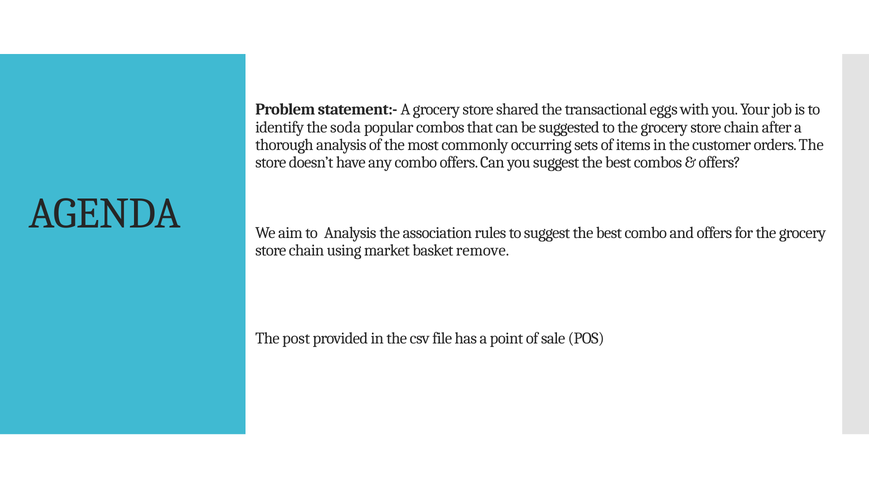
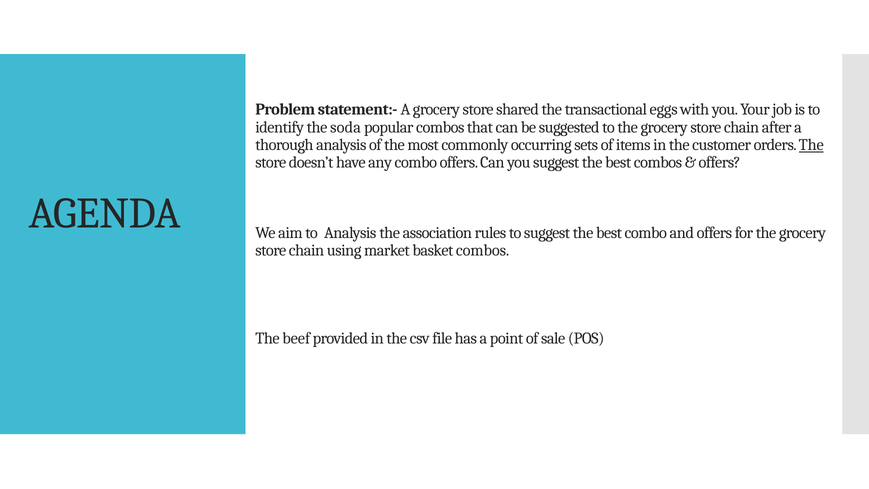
The underline: none -> present (811, 145)
basket remove: remove -> combos (483, 250)
post: post -> beef (296, 338)
